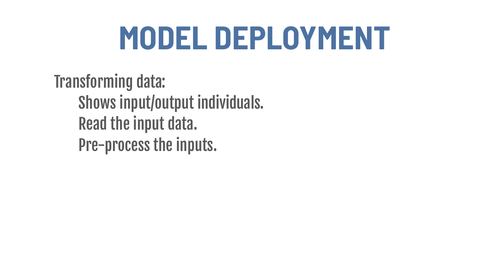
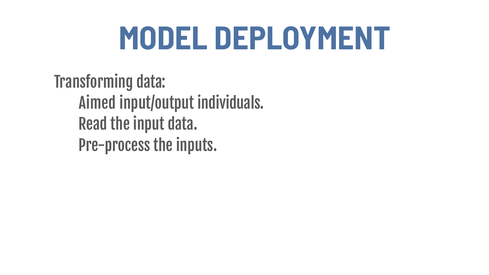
Shows: Shows -> Aimed (97, 104)
